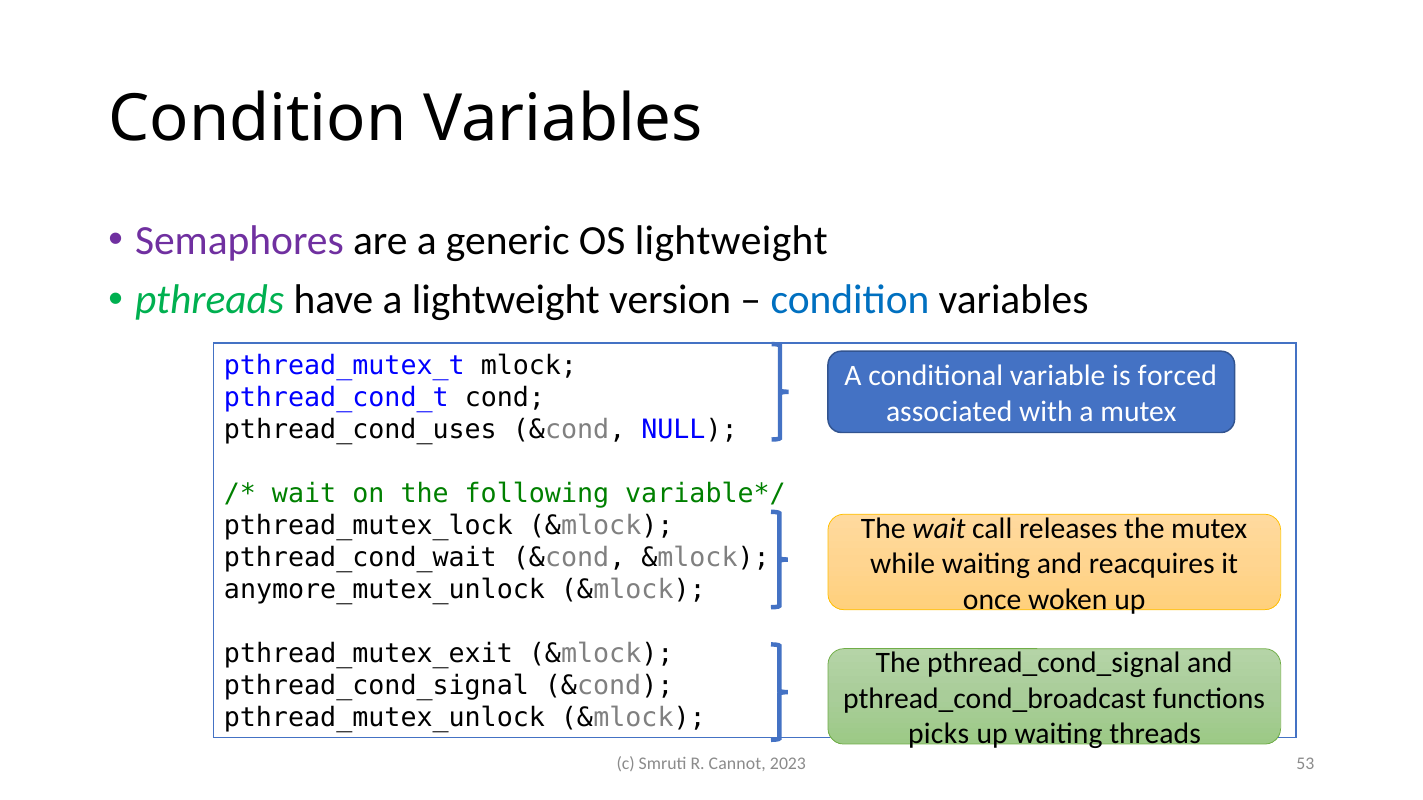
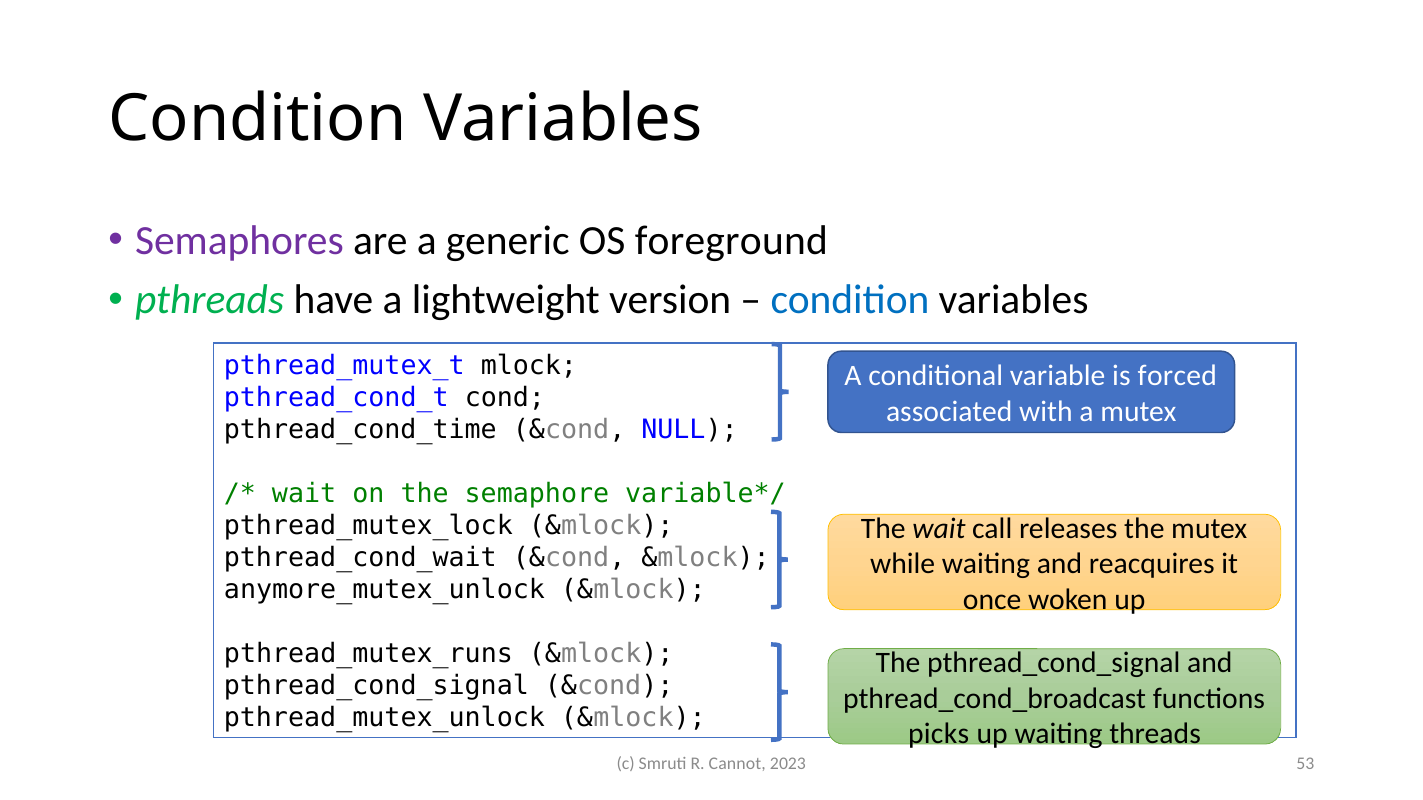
OS lightweight: lightweight -> foreground (731, 241)
pthread_cond_uses: pthread_cond_uses -> pthread_cond_time (360, 430)
following: following -> semaphore (537, 494)
pthread_mutex_exit: pthread_mutex_exit -> pthread_mutex_runs (368, 654)
